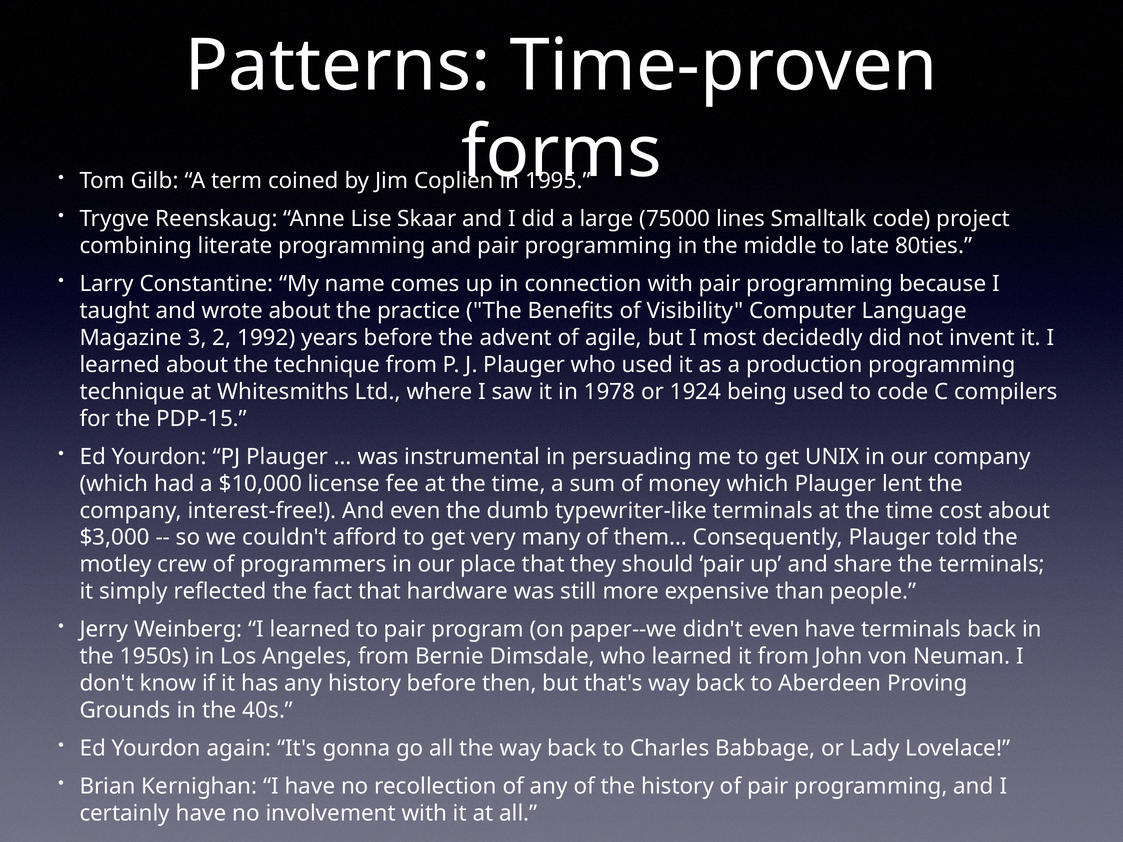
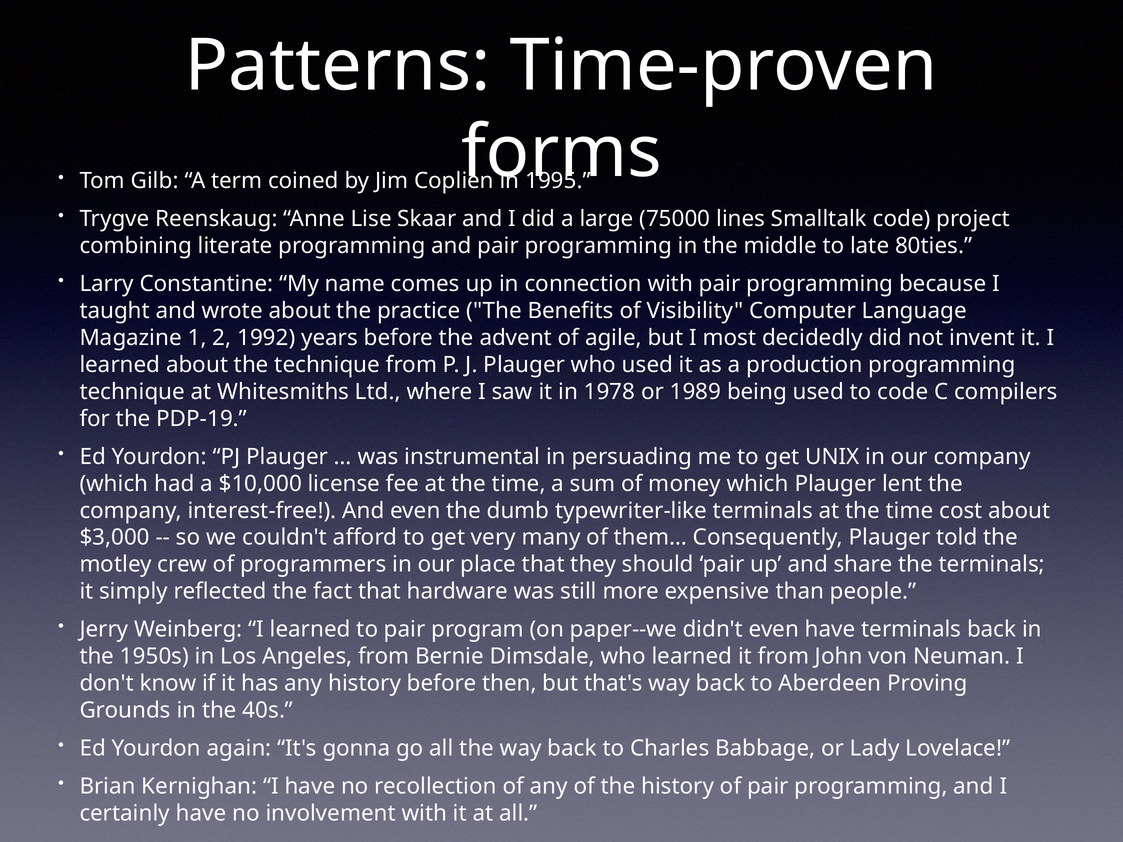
3: 3 -> 1 (197, 338)
1924: 1924 -> 1989 (695, 392)
PDP-15: PDP-15 -> PDP-19 (202, 419)
